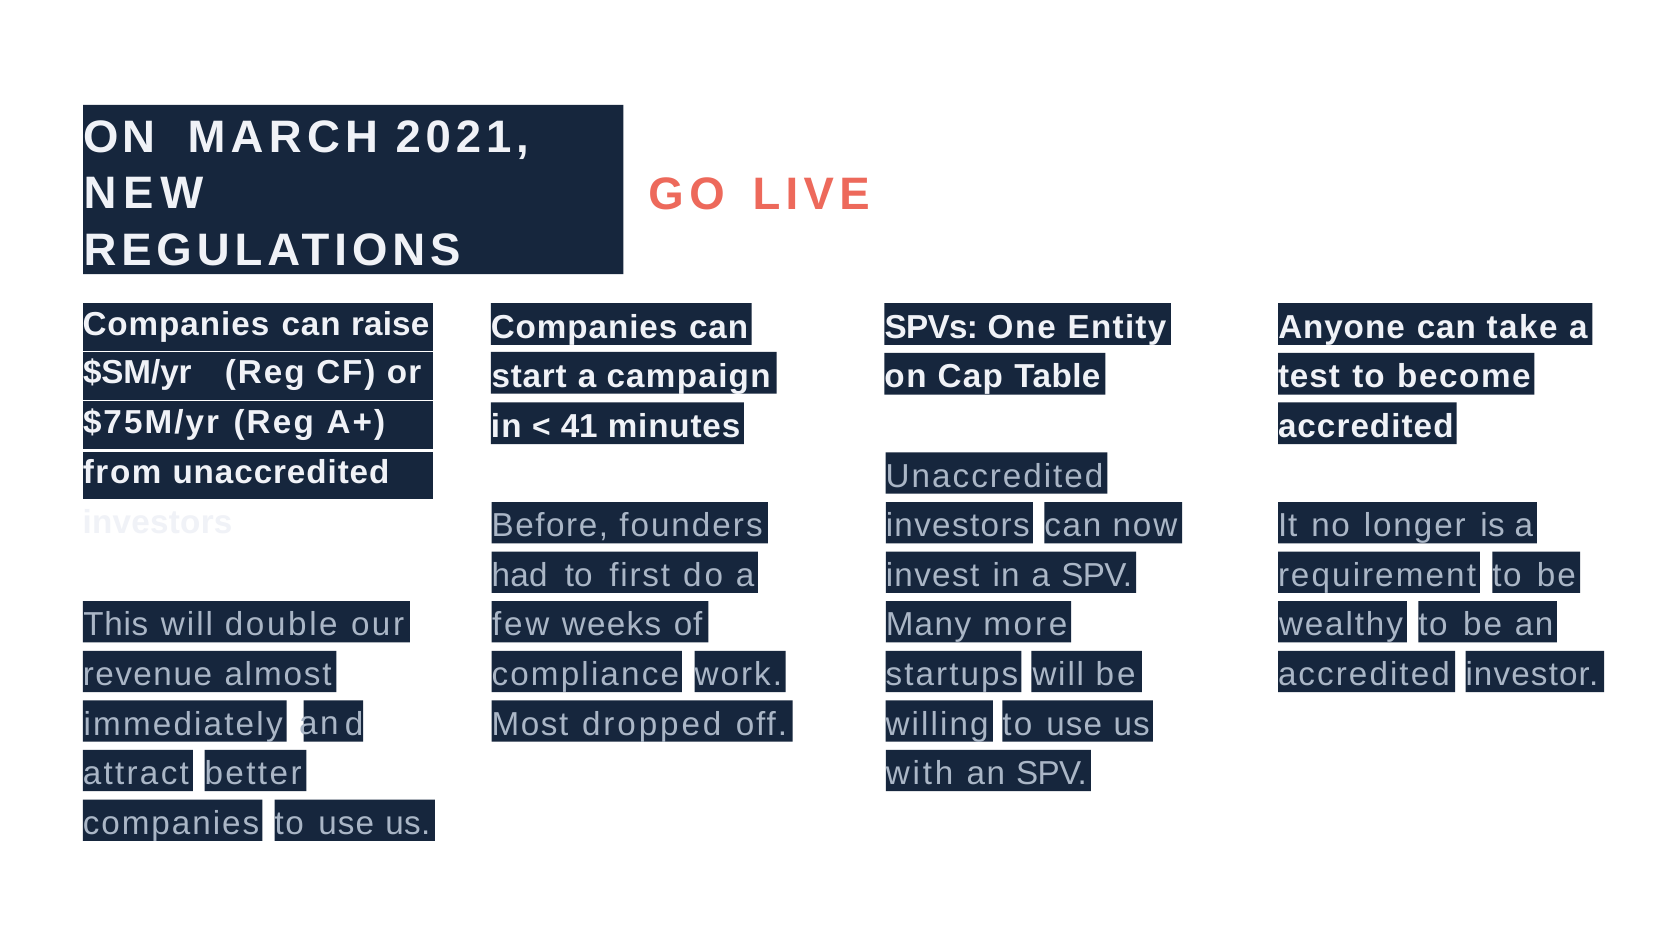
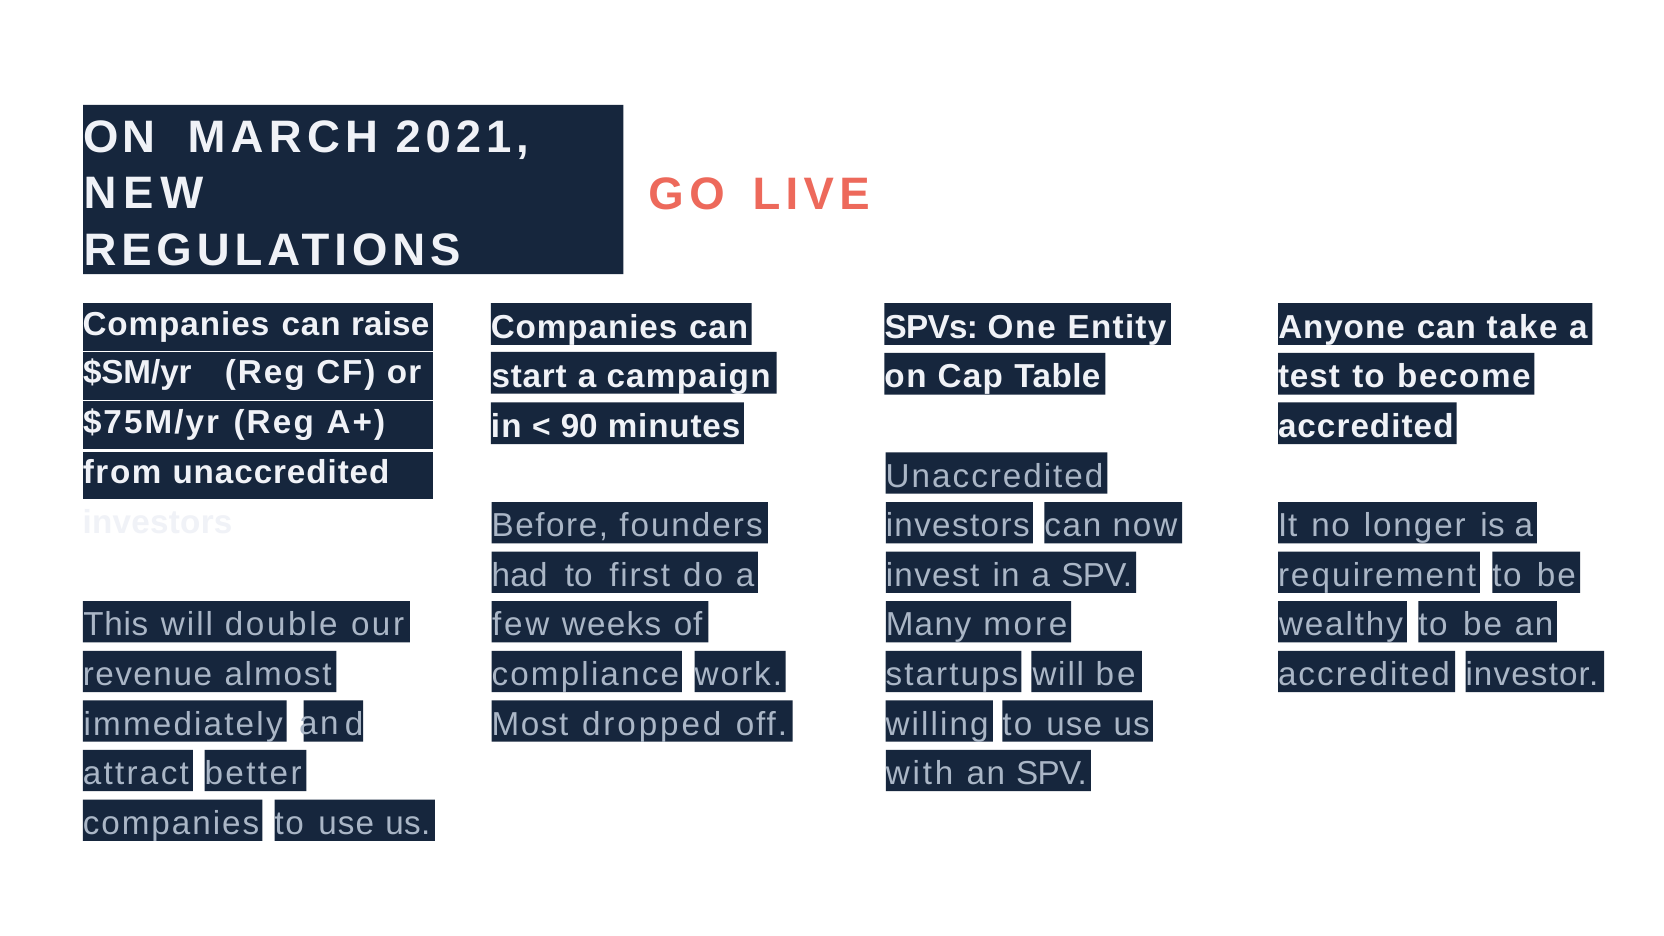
41: 41 -> 90 (579, 427)
